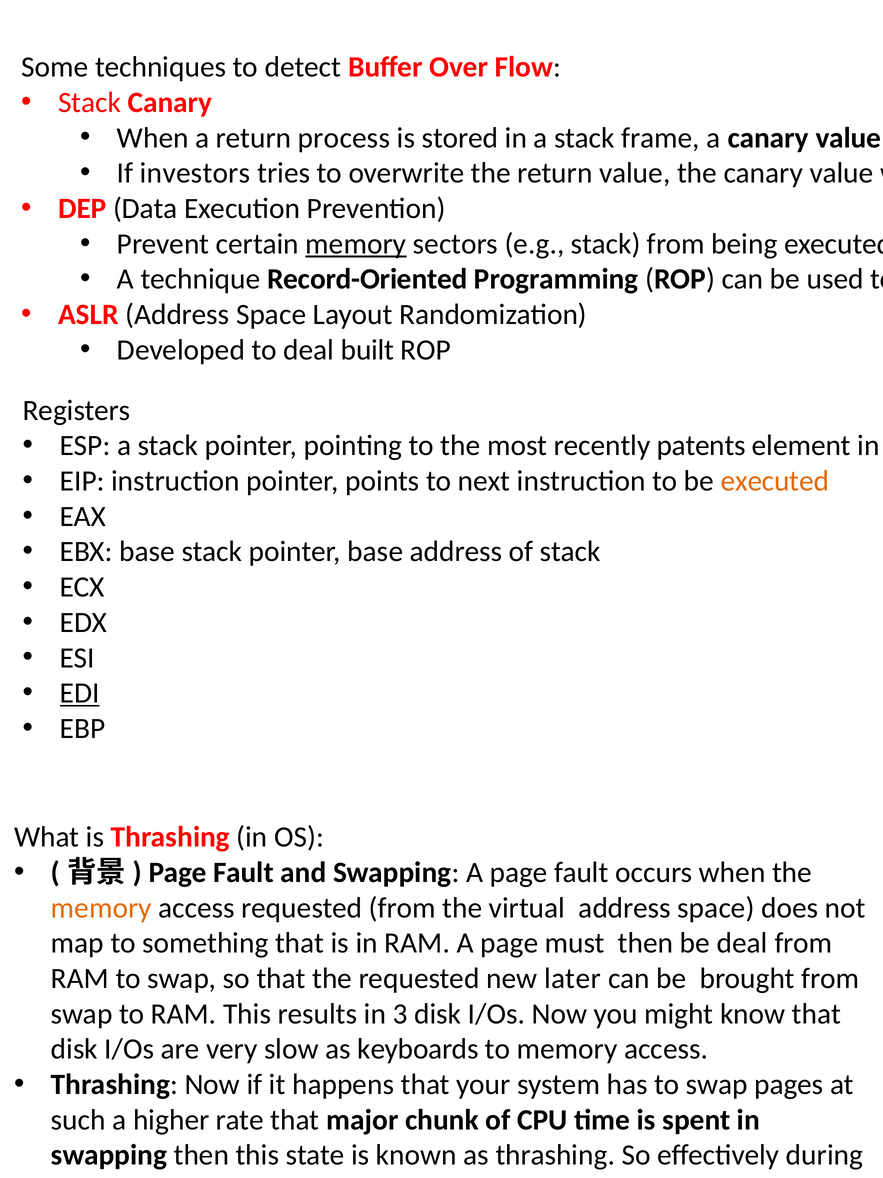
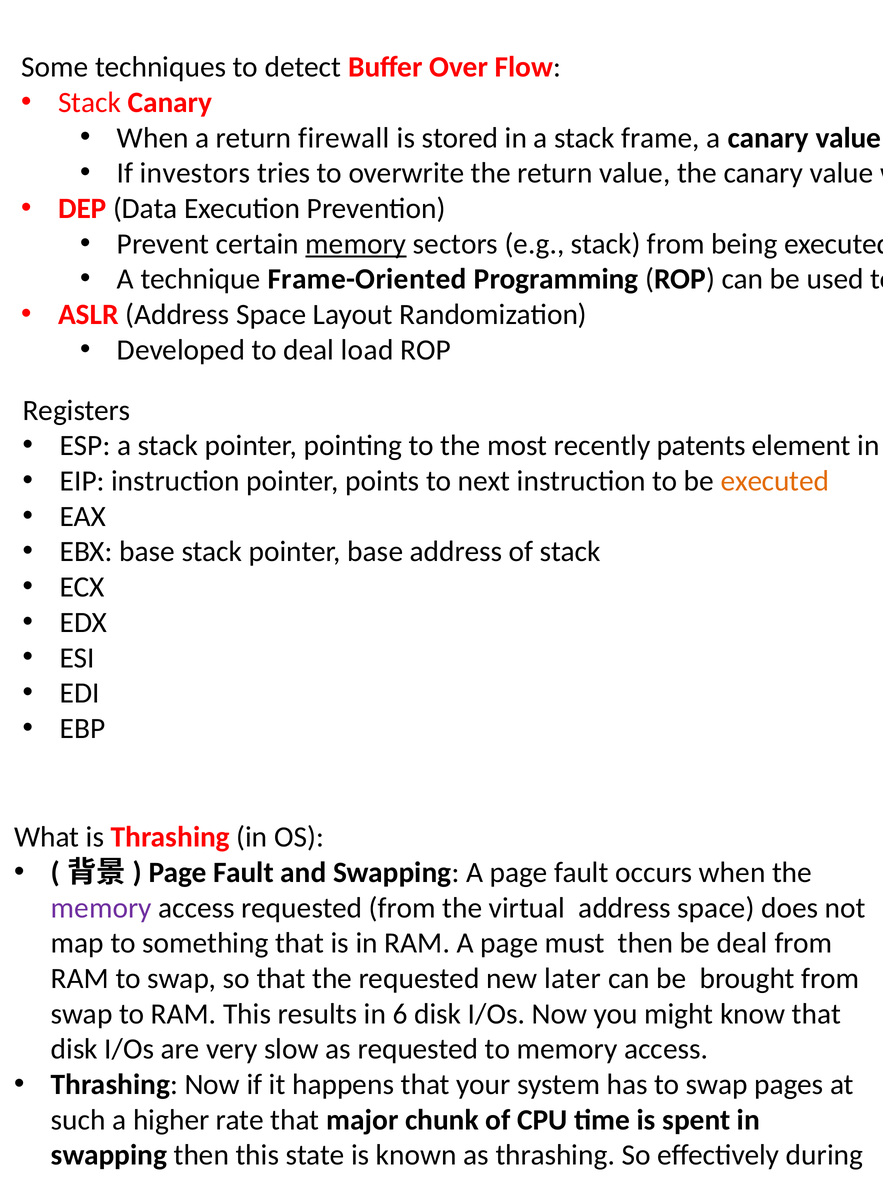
process: process -> firewall (344, 138)
Record-Oriented: Record-Oriented -> Frame-Oriented (367, 279)
built: built -> load (367, 350)
EDI underline: present -> none (80, 693)
memory colour: orange -> purple (101, 907)
3: 3 -> 6 (400, 1013)
as keyboards: keyboards -> requested (418, 1049)
